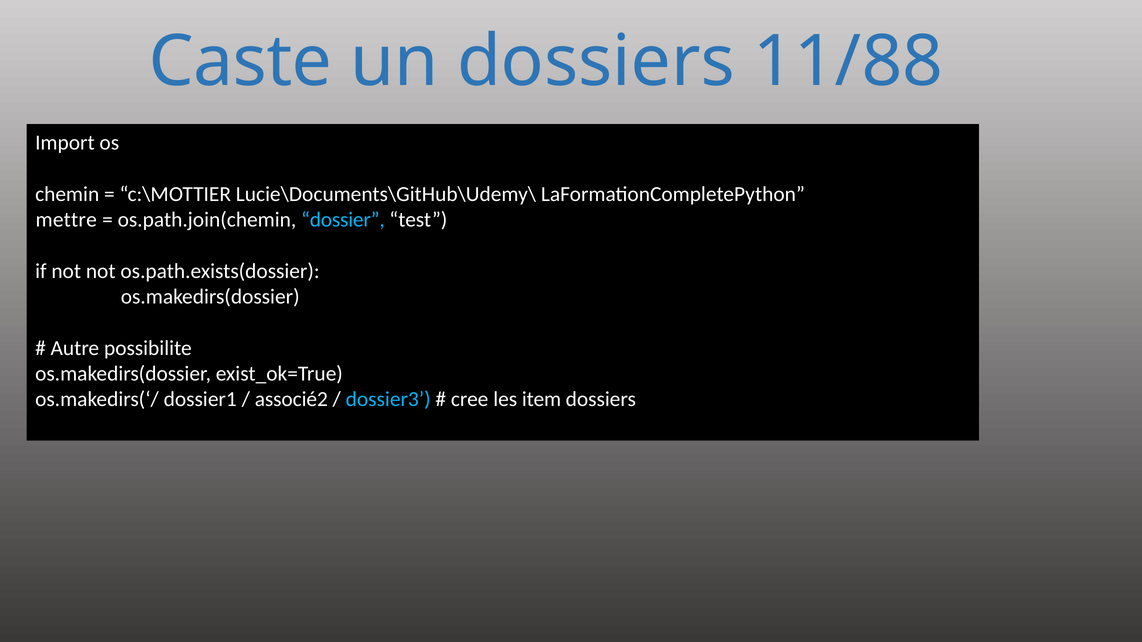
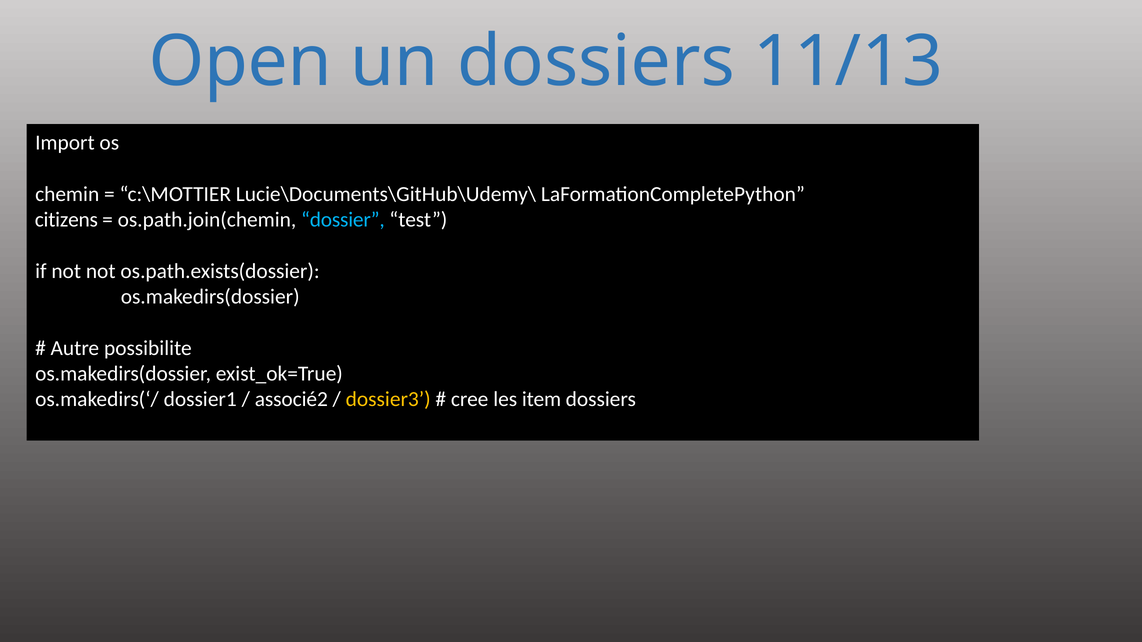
Caste: Caste -> Open (240, 62)
11/88: 11/88 -> 11/13 (848, 62)
mettre: mettre -> citizens (66, 220)
dossier3 colour: light blue -> yellow (388, 400)
